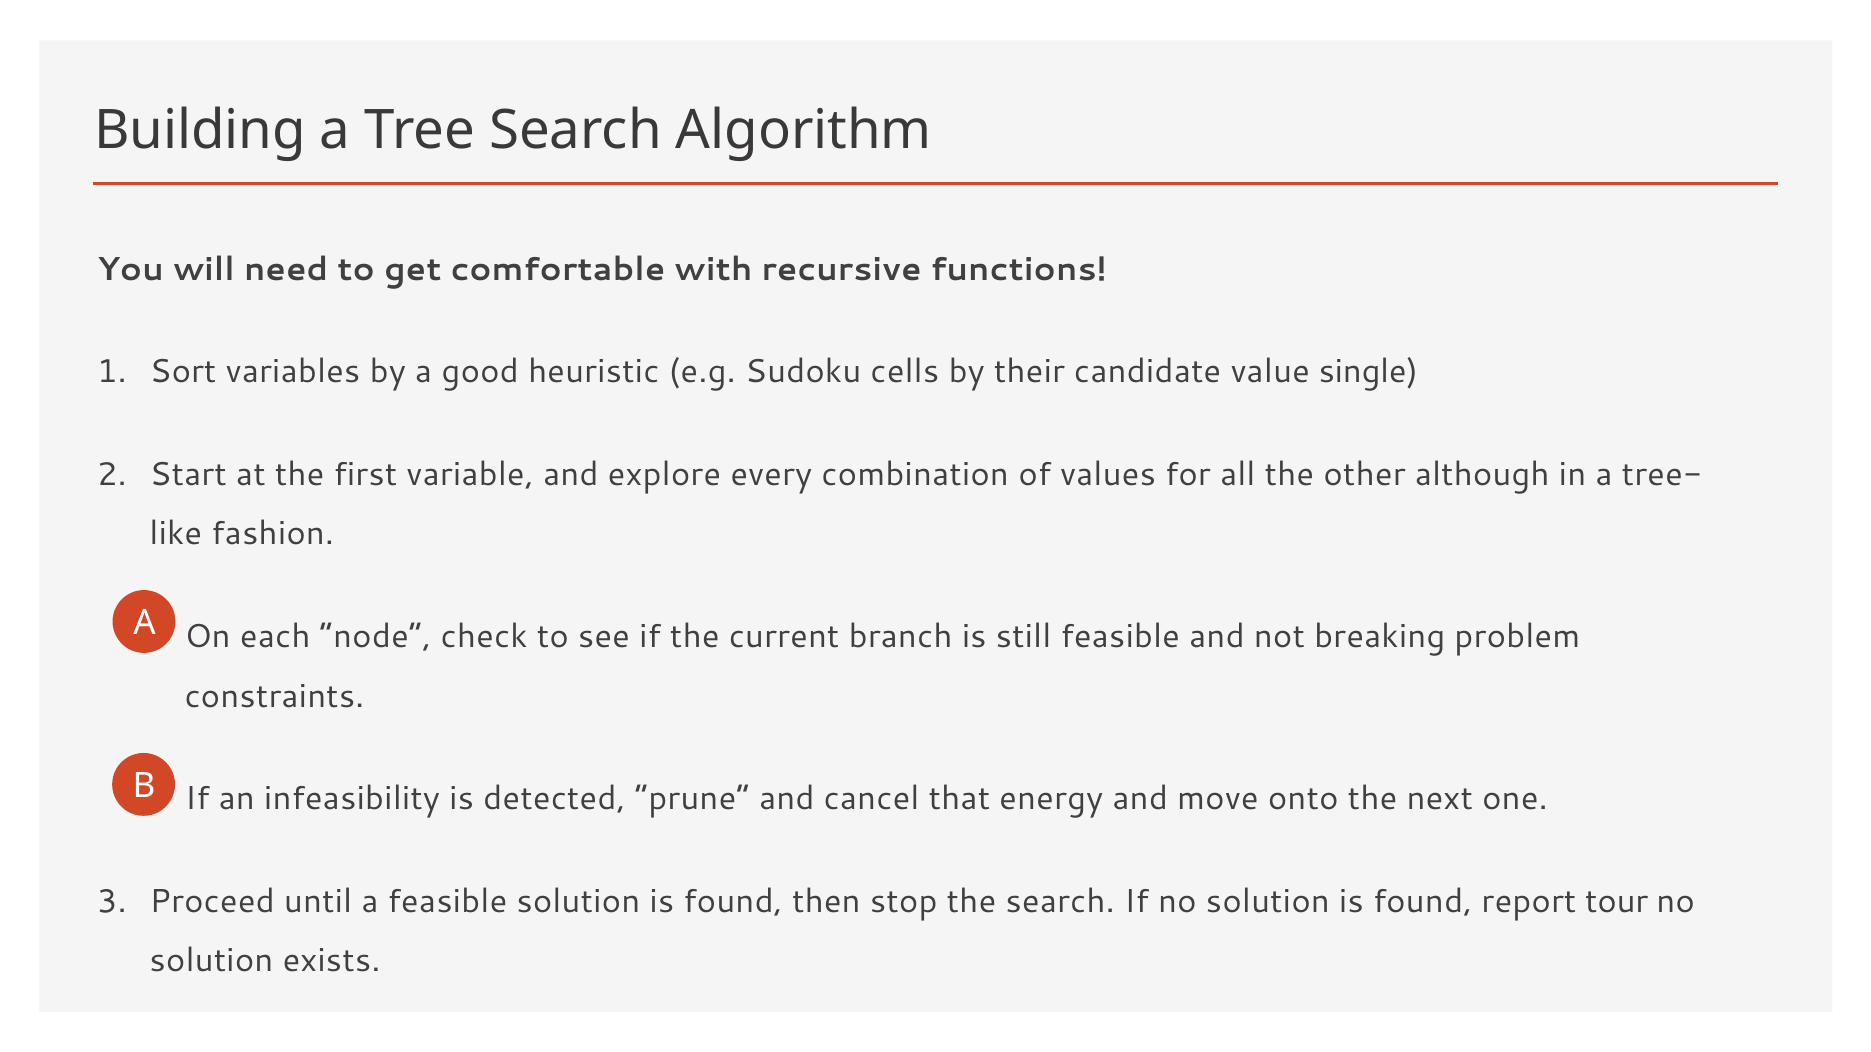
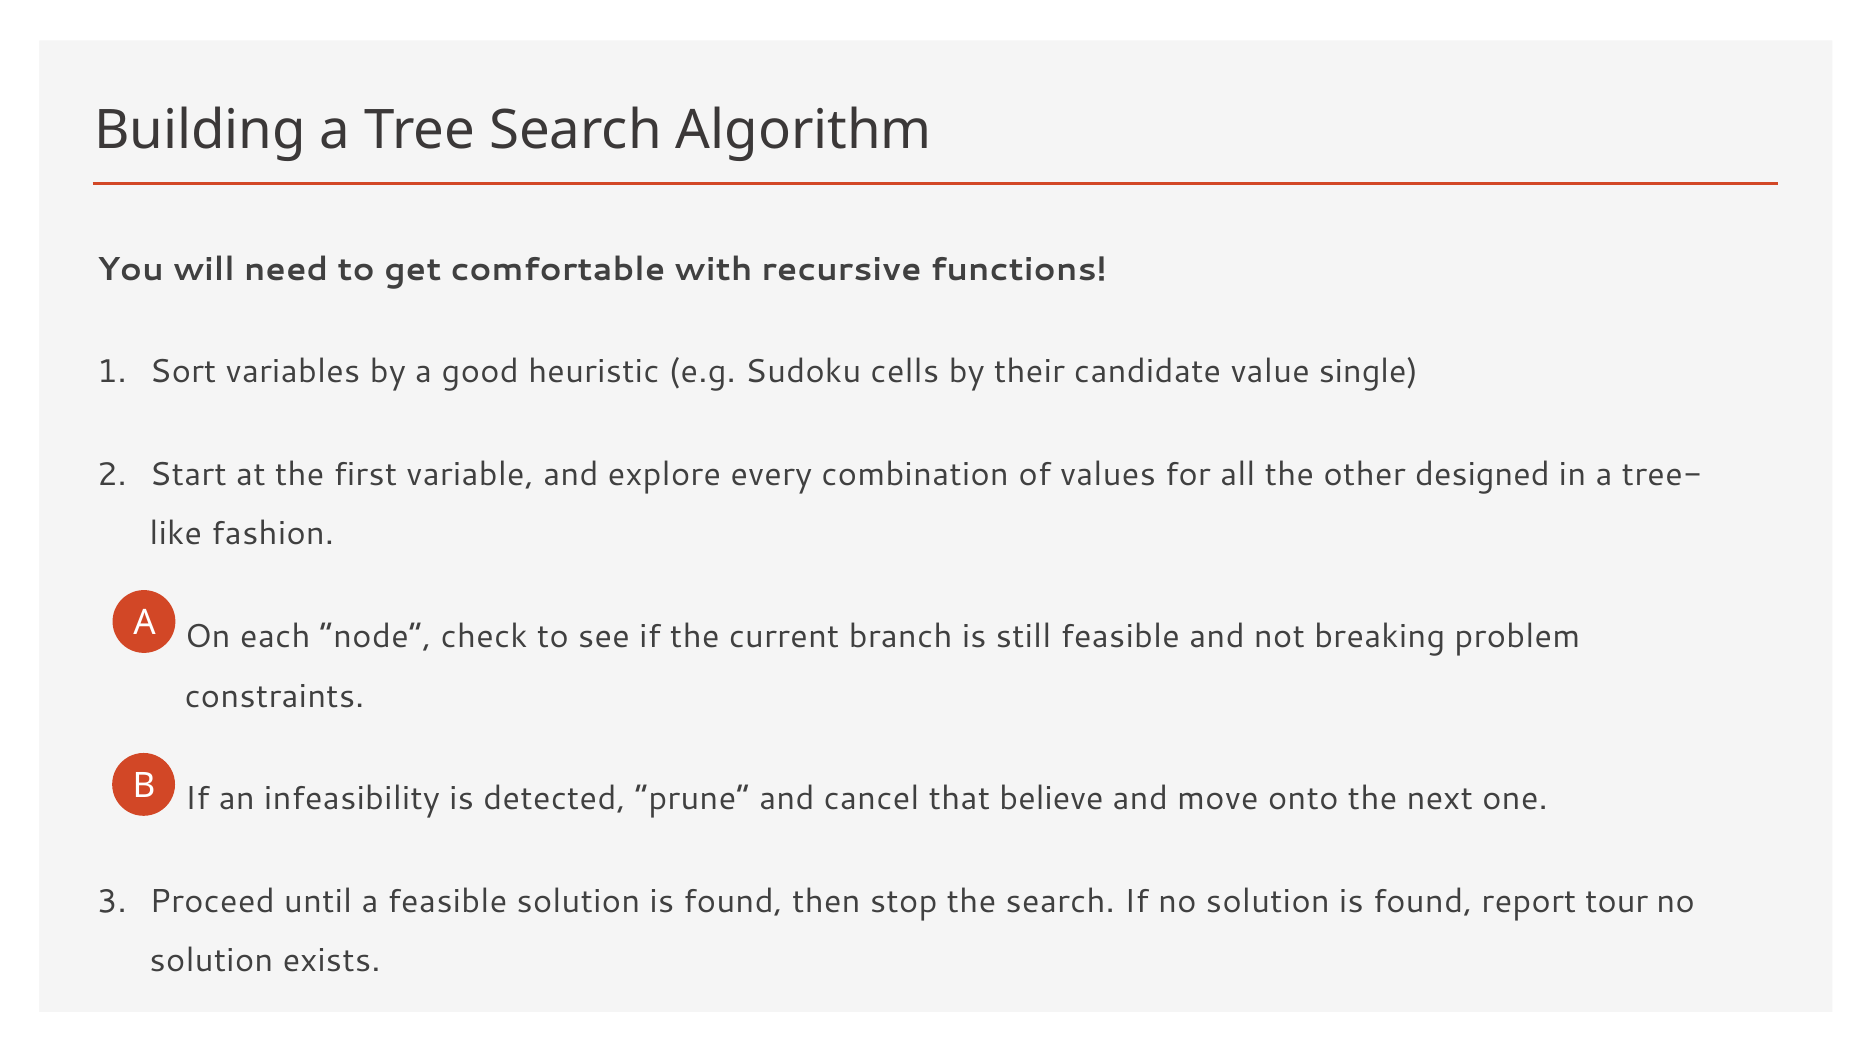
although: although -> designed (1482, 475)
energy: energy -> believe (1051, 799)
